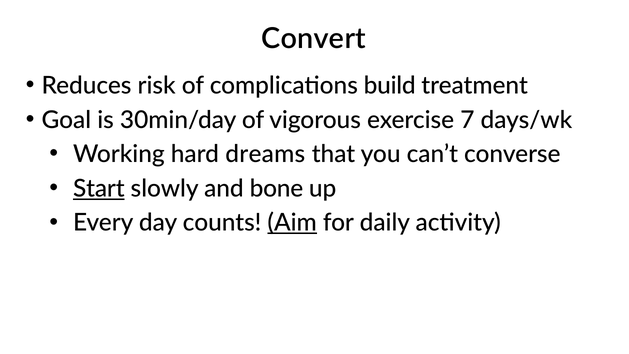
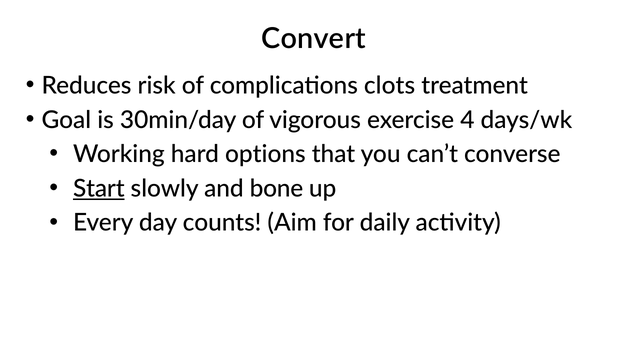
build: build -> clots (390, 86)
7: 7 -> 4 (467, 120)
dreams: dreams -> options (265, 154)
Aim underline: present -> none (292, 223)
